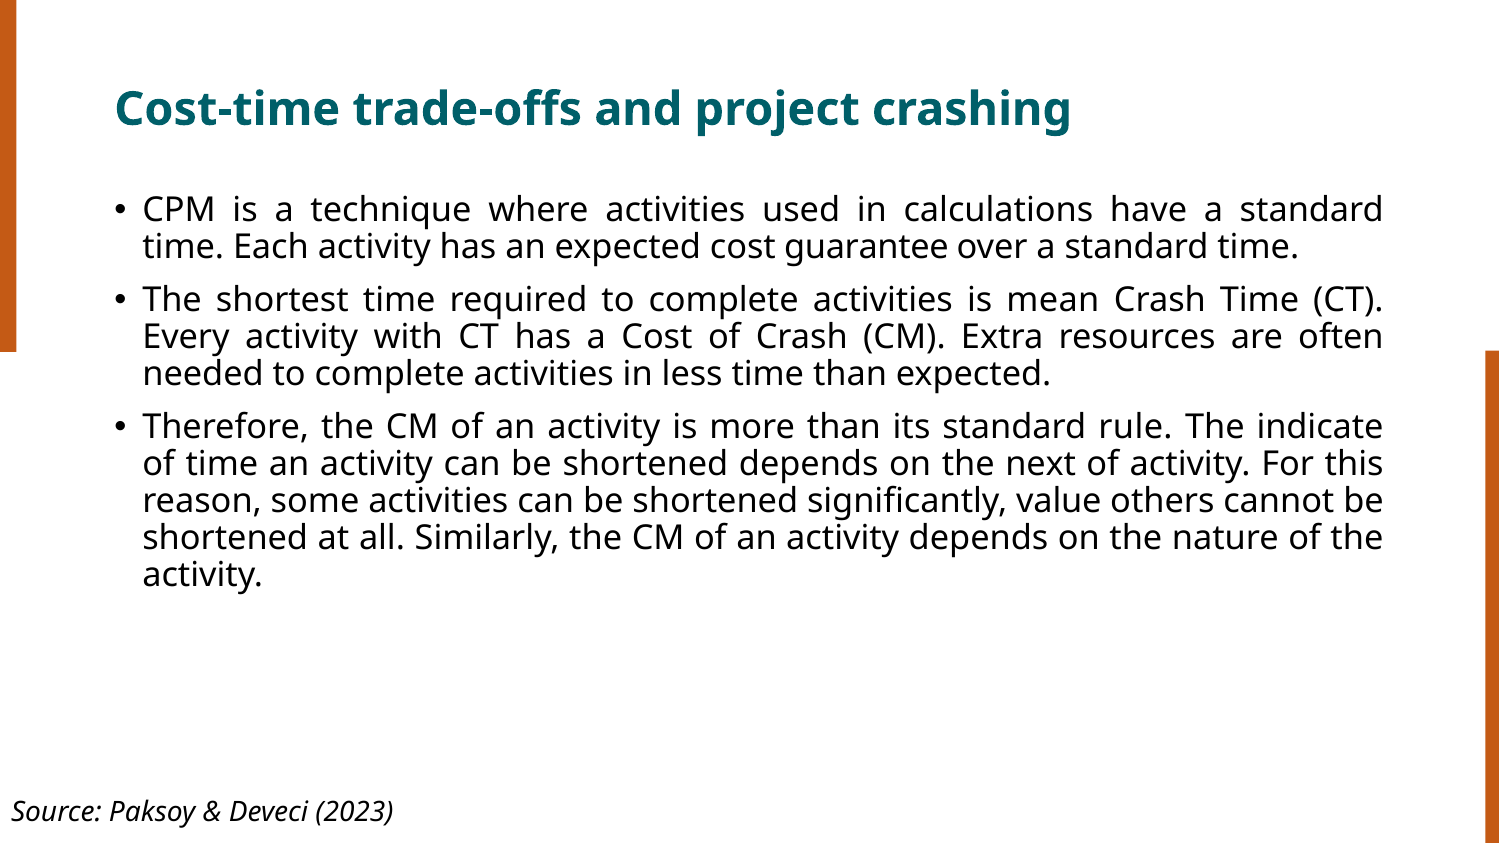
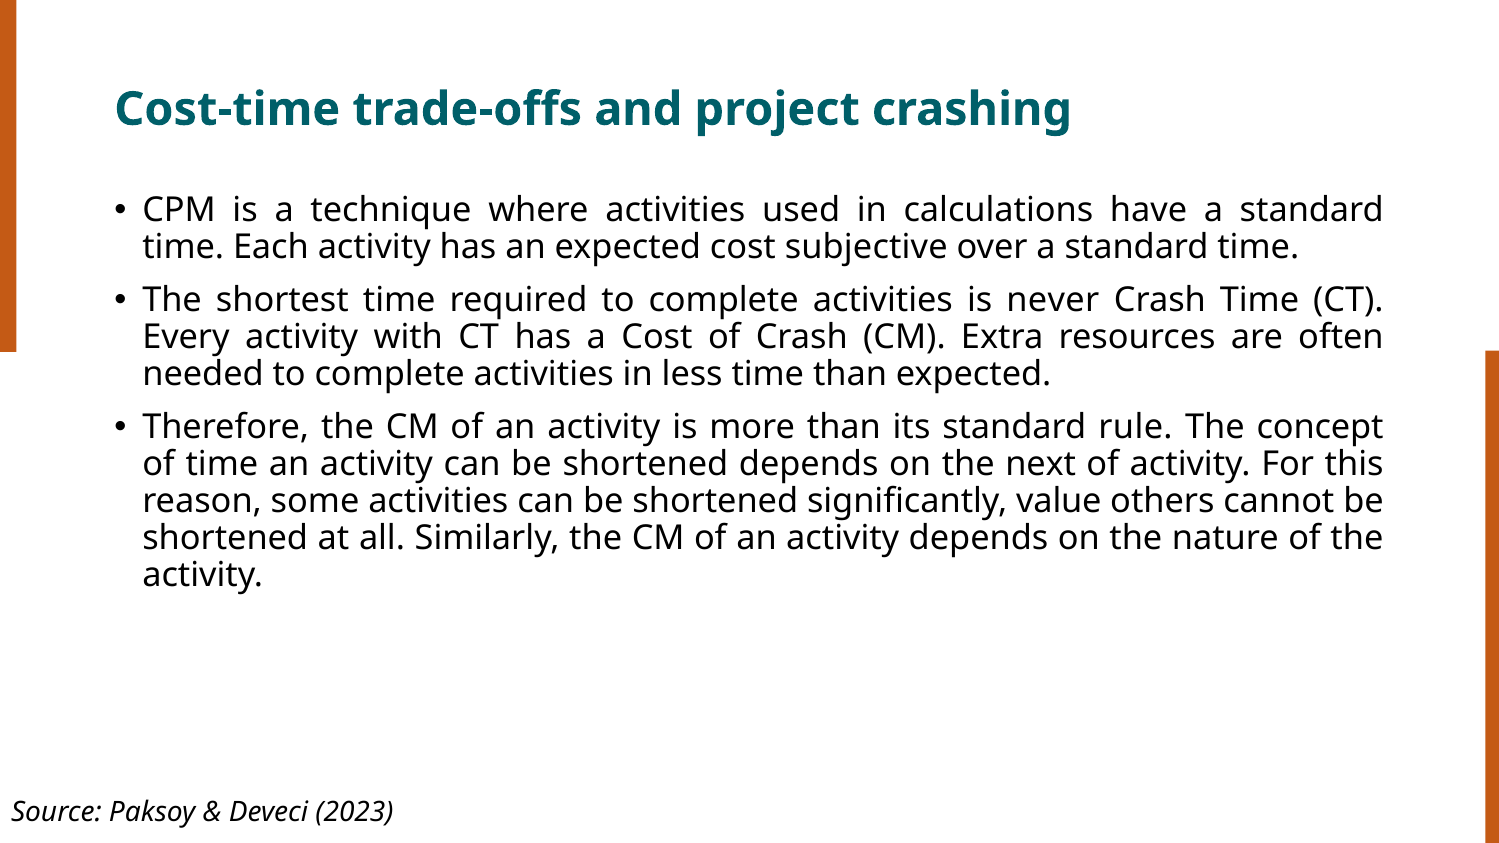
guarantee: guarantee -> subjective (866, 248)
mean: mean -> never (1053, 300)
indicate: indicate -> concept (1320, 427)
